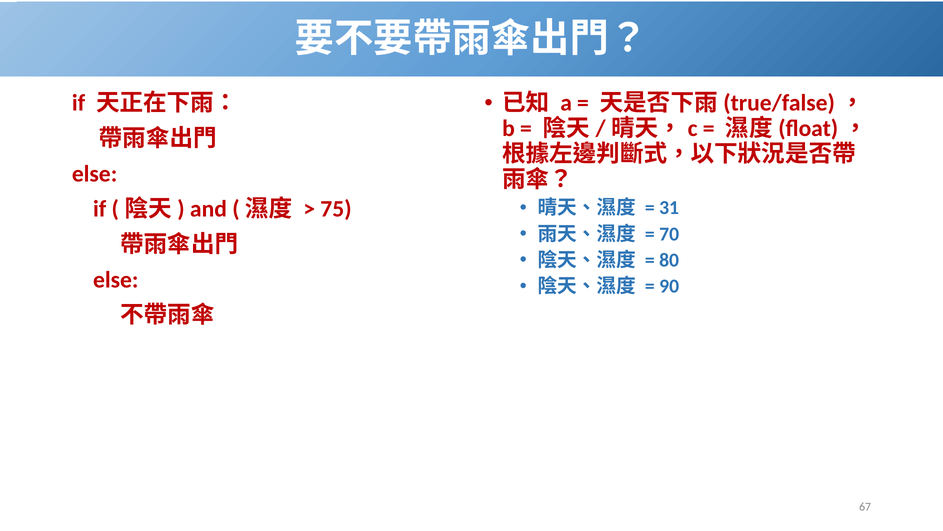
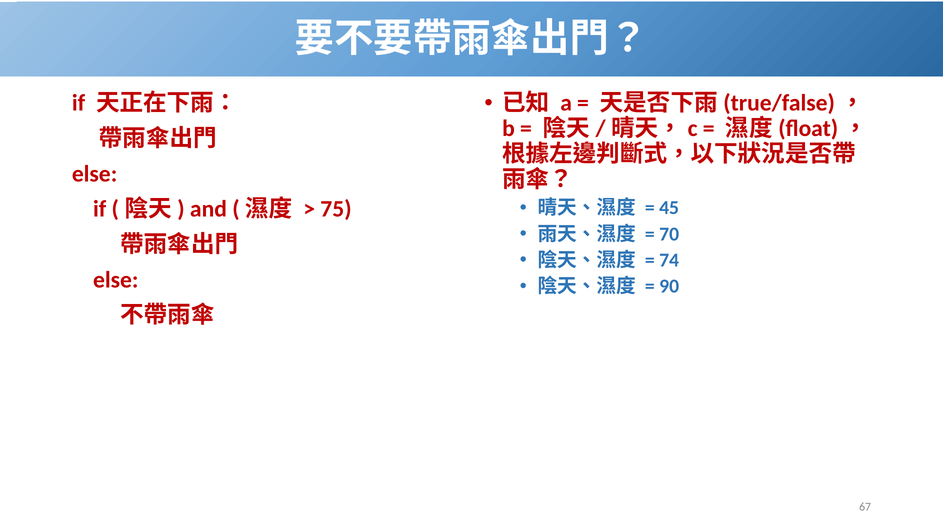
31: 31 -> 45 (669, 208)
80: 80 -> 74 (669, 260)
